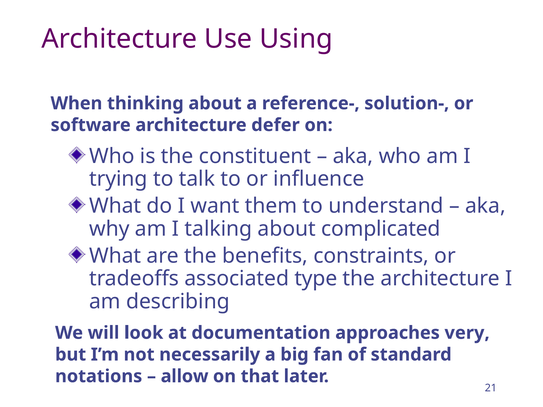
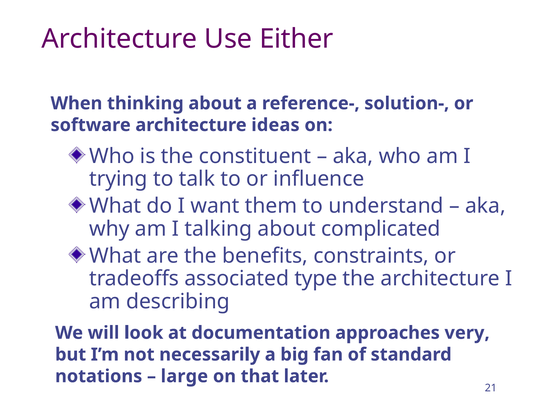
Using: Using -> Either (296, 39)
defer: defer -> ideas (275, 125)
allow: allow -> large (184, 376)
